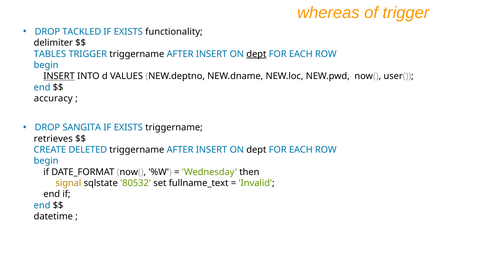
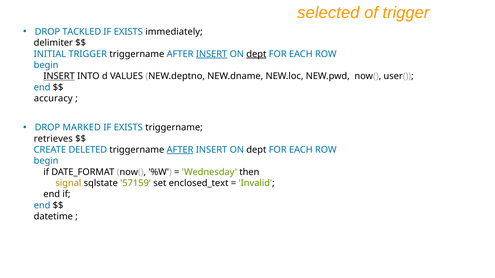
whereas: whereas -> selected (328, 13)
functionality: functionality -> immediately (174, 32)
TABLES: TABLES -> INITIAL (50, 54)
INSERT underline: none -> present (212, 54)
SANGITA: SANGITA -> MARKED (82, 128)
AFTER underline: none -> present (180, 150)
80532: 80532 -> 57159 (136, 183)
fullname_text: fullname_text -> enclosed_text (199, 183)
